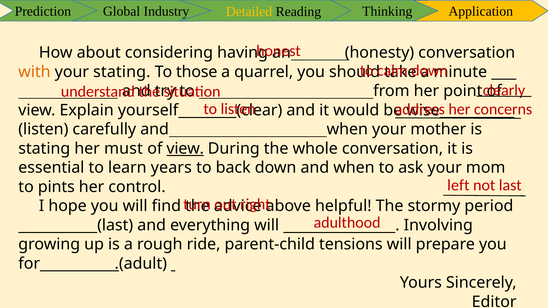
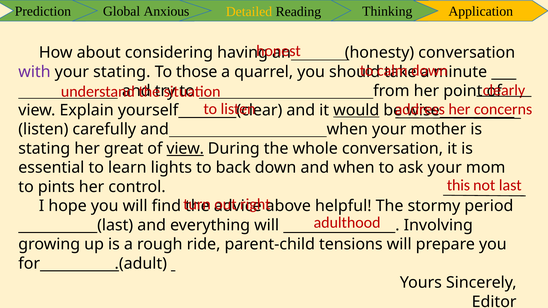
Industry: Industry -> Anxious (166, 11)
with colour: orange -> purple (34, 72)
would underline: none -> present (356, 110)
must: must -> great (124, 149)
years: years -> lights (171, 168)
left: left -> this (458, 185)
